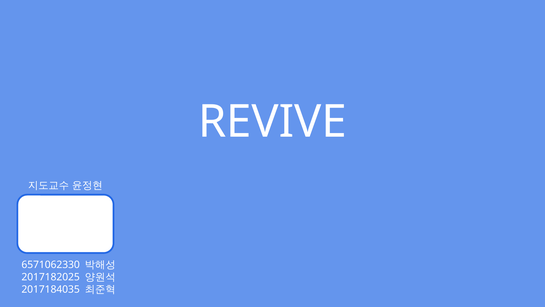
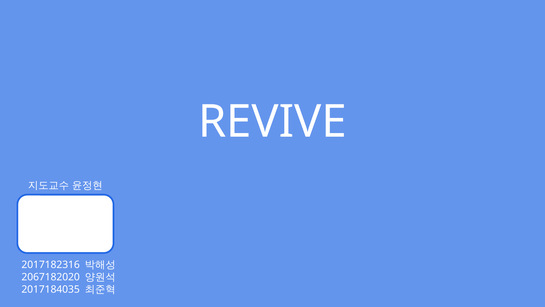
6571062330: 6571062330 -> 2017182316 (51, 265)
2017182025: 2017182025 -> 2067182020 (51, 277)
